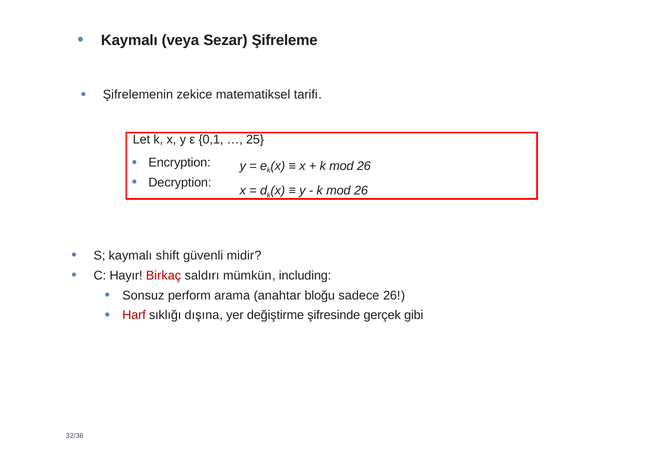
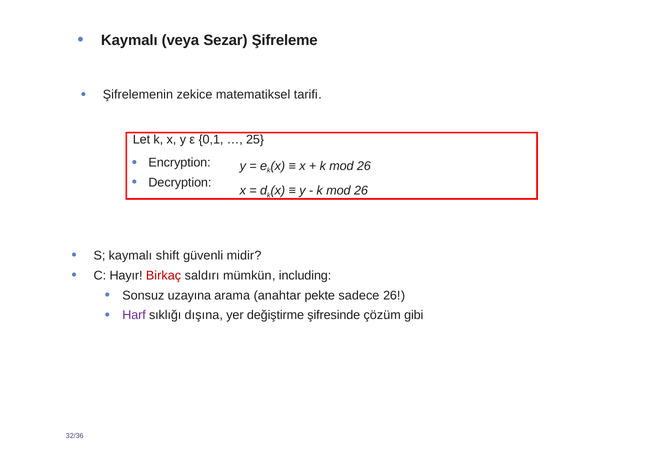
perform: perform -> uzayına (189, 295)
bloğu: bloğu -> pekte (320, 295)
Harf colour: red -> purple (134, 315)
gerçek: gerçek -> çözüm (382, 315)
